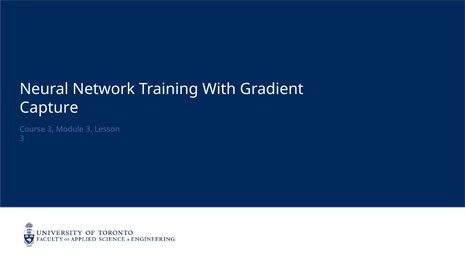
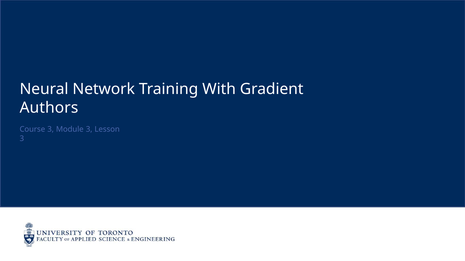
Capture: Capture -> Authors (49, 108)
